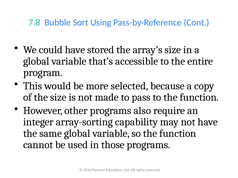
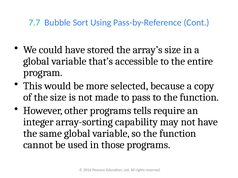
7.8: 7.8 -> 7.7 (34, 23)
also: also -> tells (142, 111)
